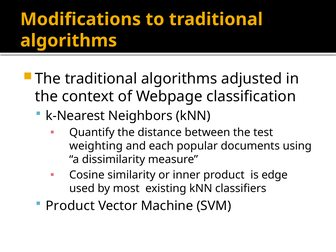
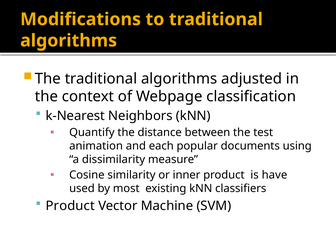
weighting: weighting -> animation (96, 146)
edge: edge -> have (274, 175)
